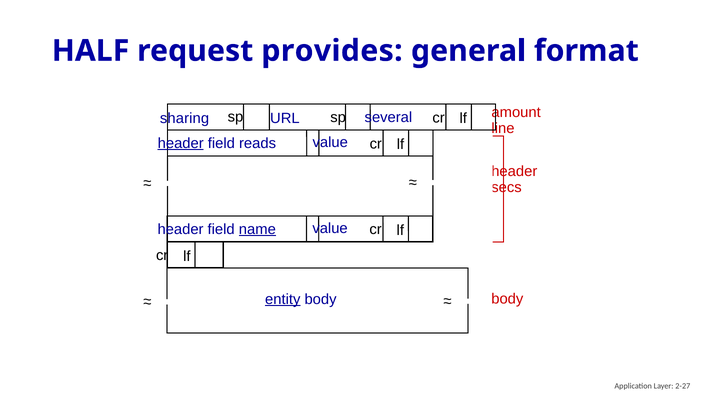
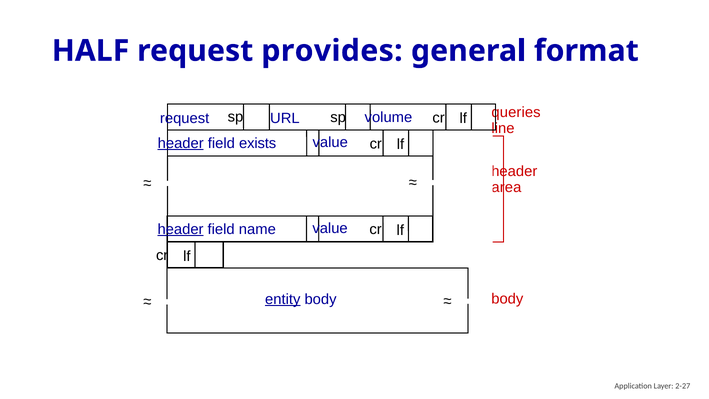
amount: amount -> queries (516, 112)
several: several -> volume (388, 117)
sharing: sharing -> request (185, 118)
reads: reads -> exists (258, 143)
secs: secs -> area (506, 187)
header underline: none -> present (181, 229)
name underline: present -> none (257, 229)
